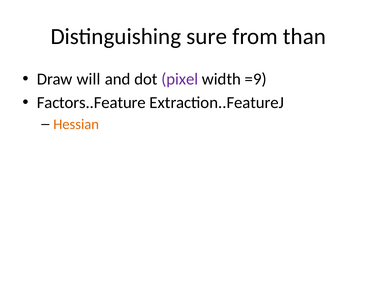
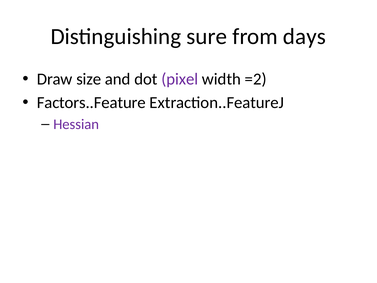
than: than -> days (304, 36)
will: will -> size (89, 79)
=9: =9 -> =2 (256, 79)
Hessian colour: orange -> purple (76, 124)
